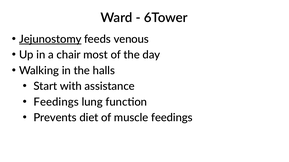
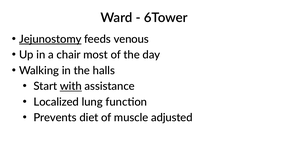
with underline: none -> present (71, 87)
Feedings: Feedings -> Localized (56, 102)
muscle feedings: feedings -> adjusted (172, 118)
